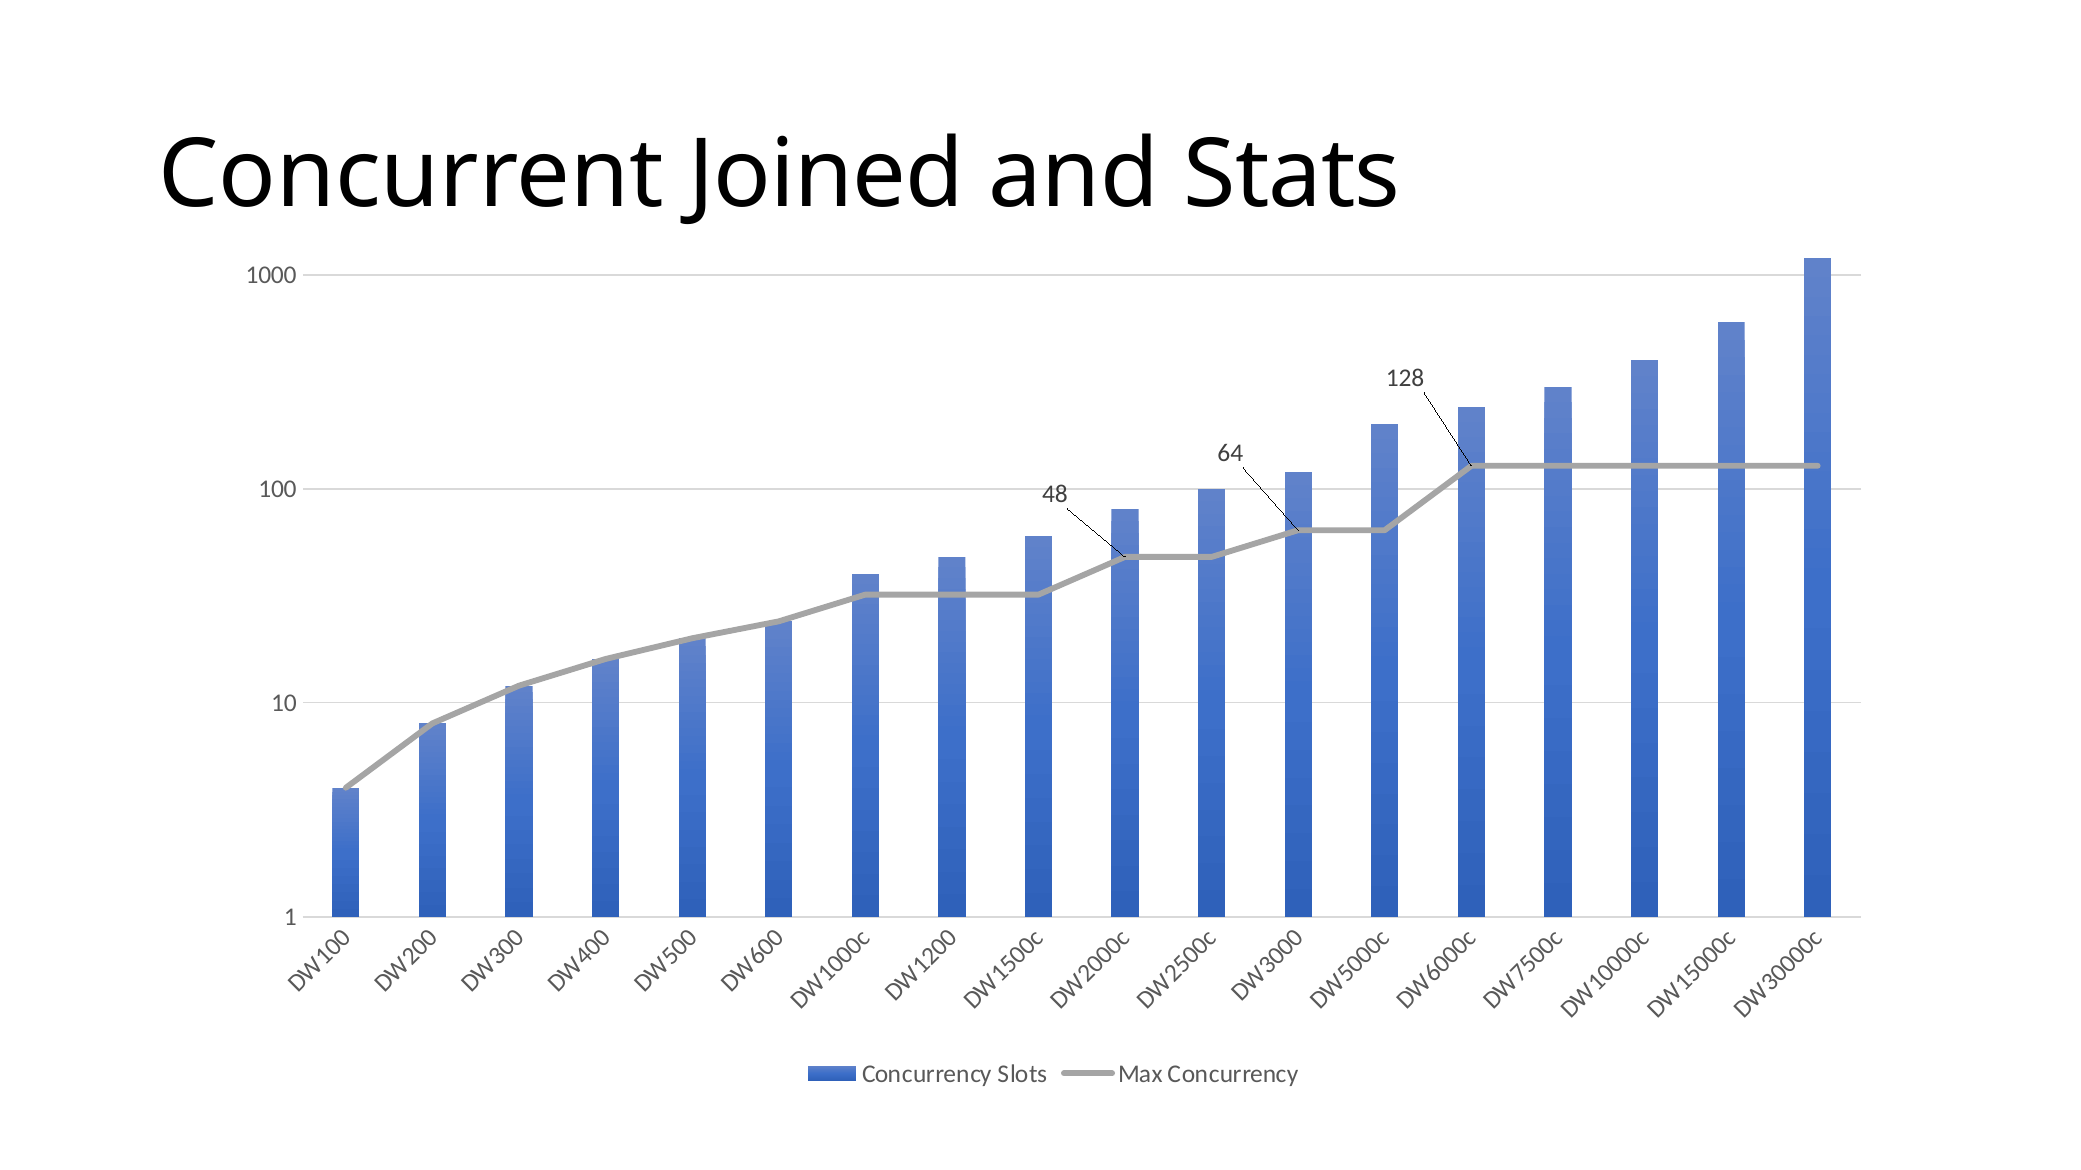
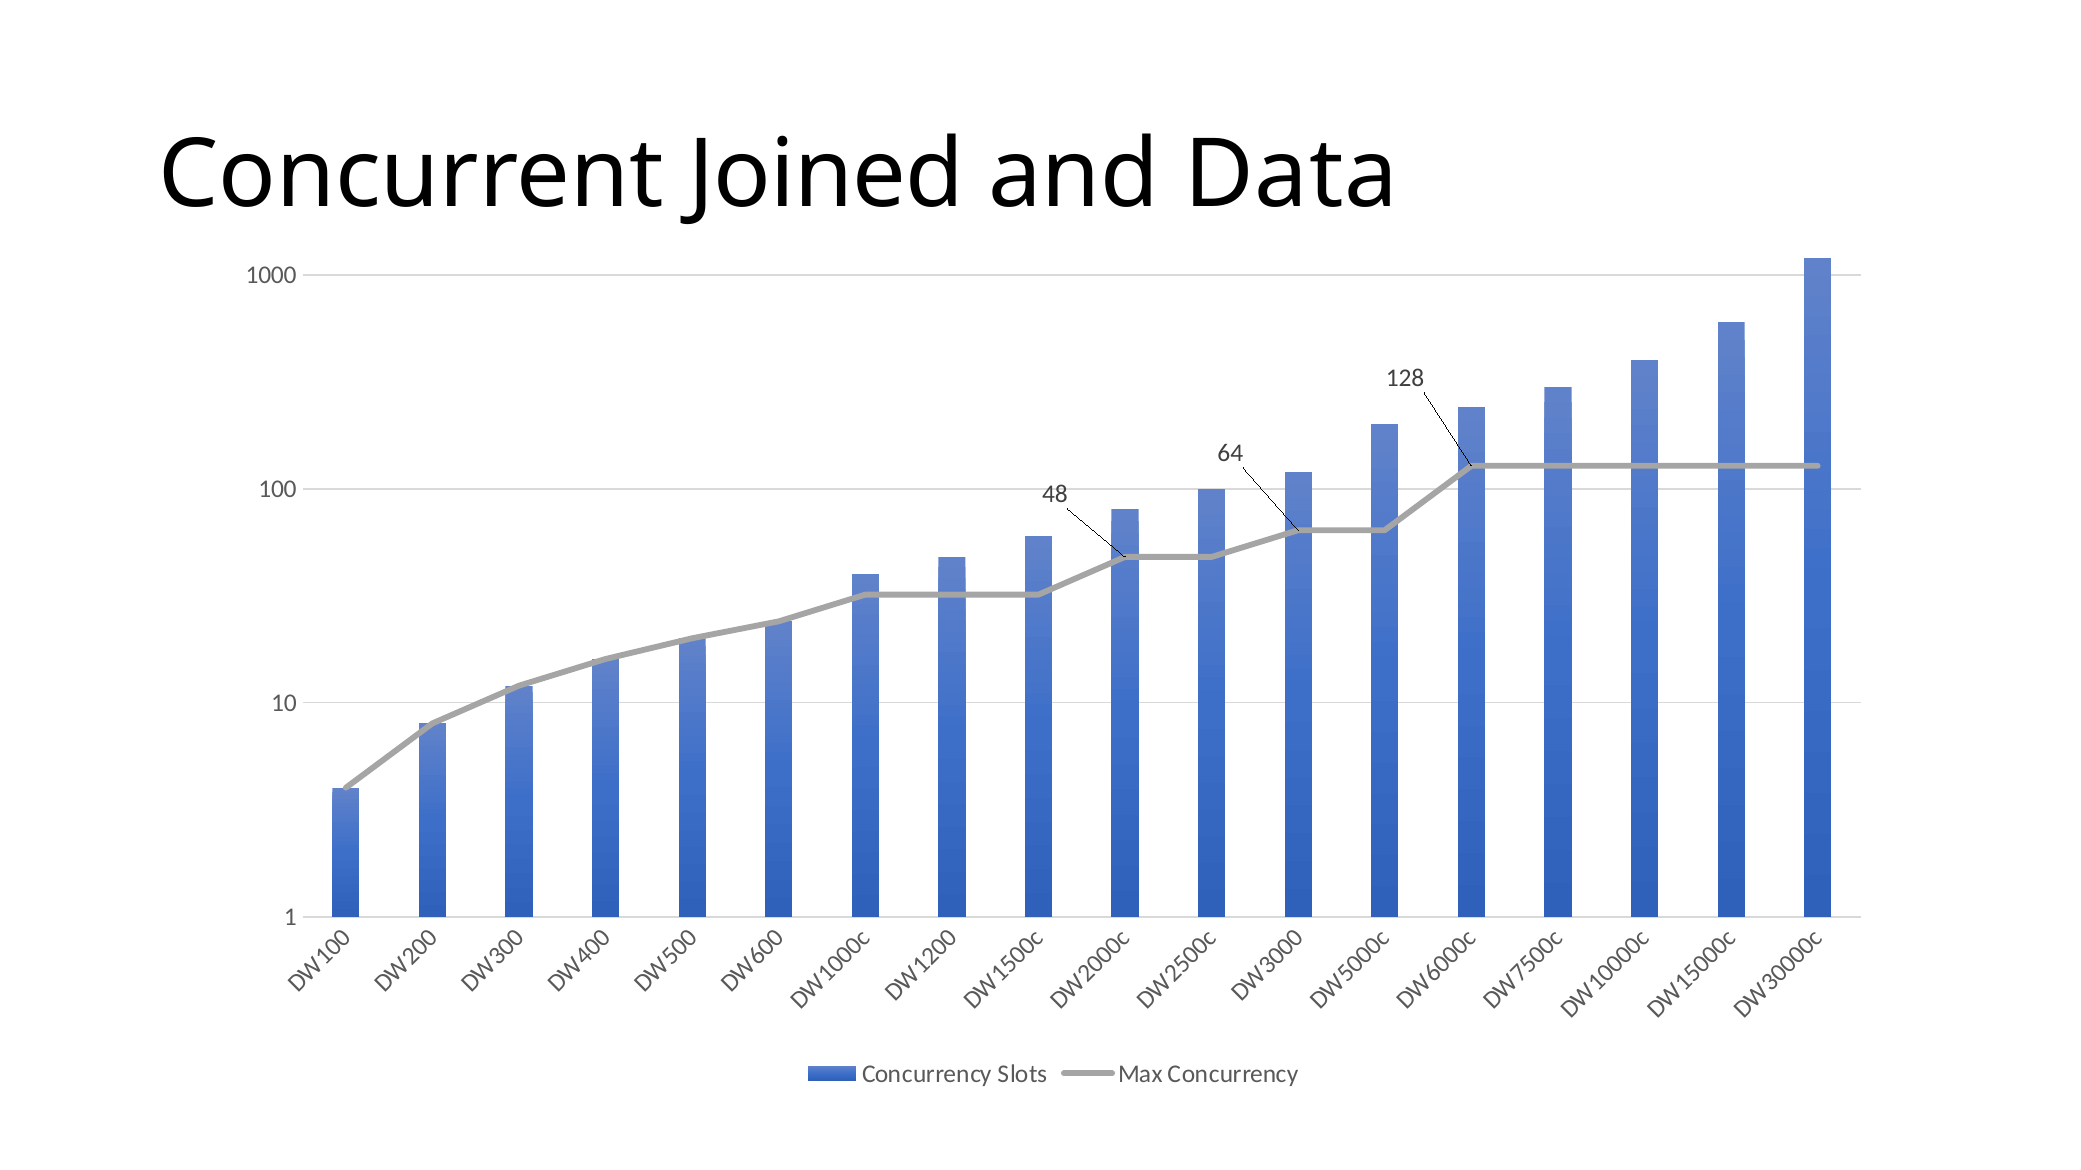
Stats: Stats -> Data (1291, 175)
